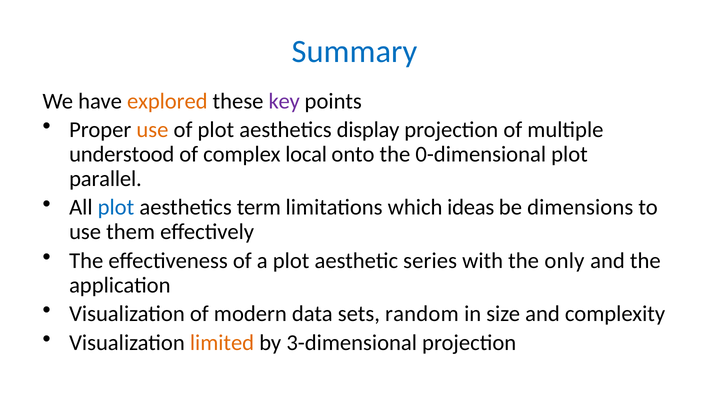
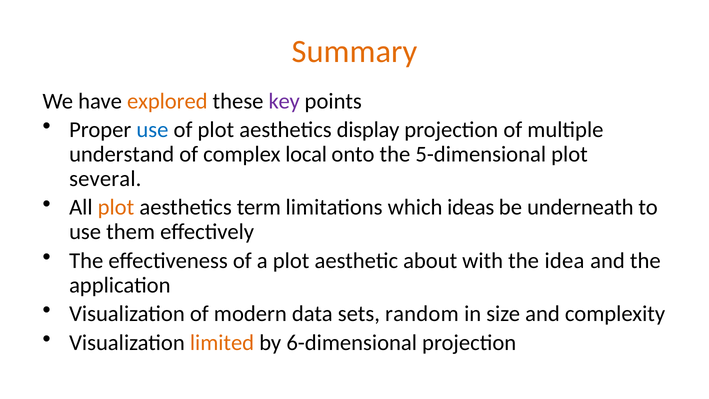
Summary colour: blue -> orange (354, 51)
use colour: orange -> blue (152, 130)
understood: understood -> understand (122, 154)
0-dimensional: 0-dimensional -> 5-dimensional (481, 154)
parallel: parallel -> several (105, 179)
plot colour: blue -> orange (116, 207)
dimensions: dimensions -> underneath (580, 207)
series: series -> about (430, 261)
only: only -> idea (564, 261)
3-dimensional: 3-dimensional -> 6-dimensional (352, 342)
